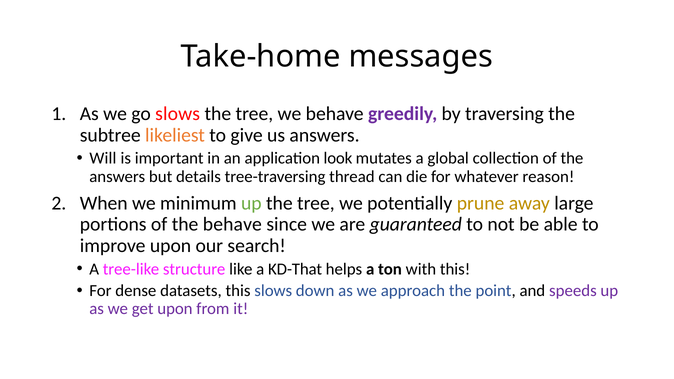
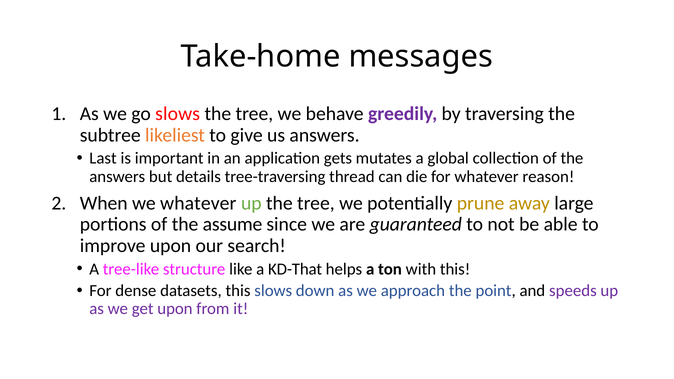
Will: Will -> Last (103, 158)
look: look -> gets (338, 158)
we minimum: minimum -> whatever (198, 203)
the behave: behave -> assume (233, 225)
